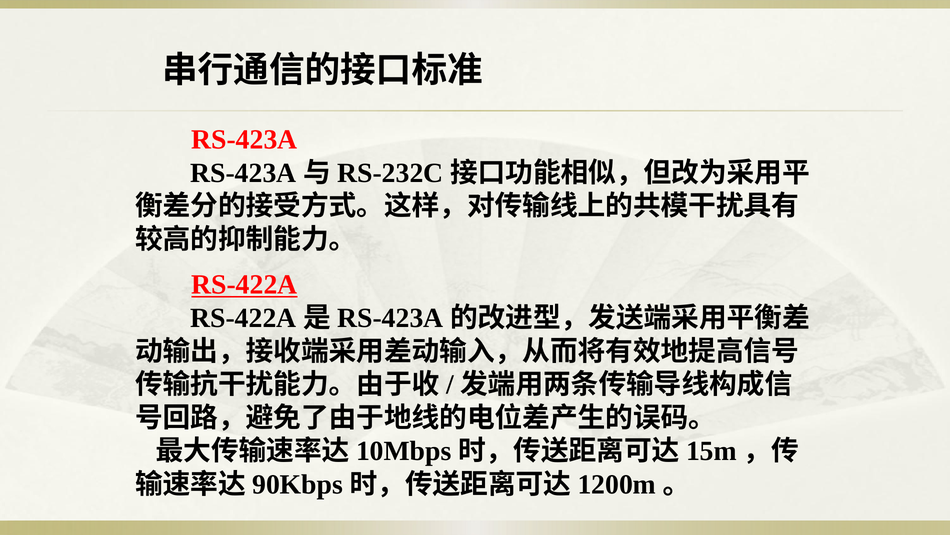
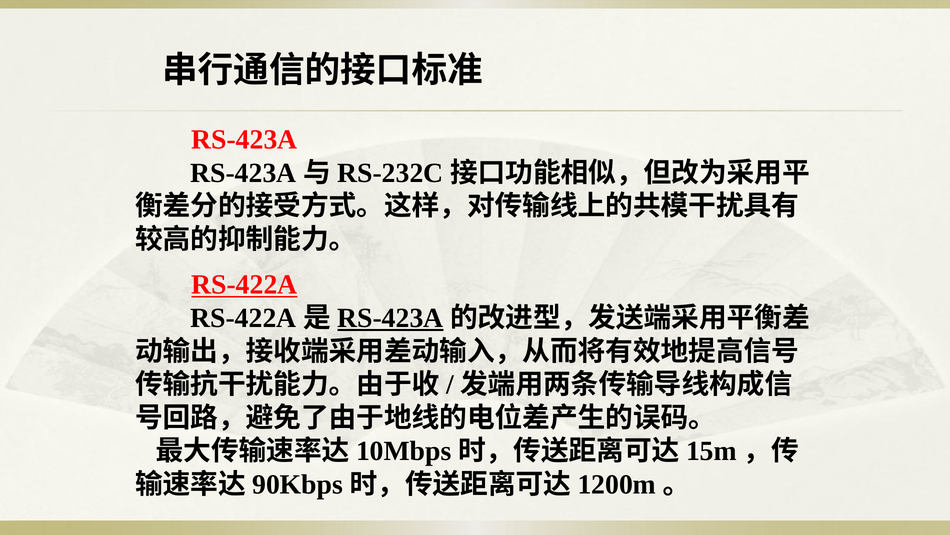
RS-423A underline: none -> present (390, 318)
